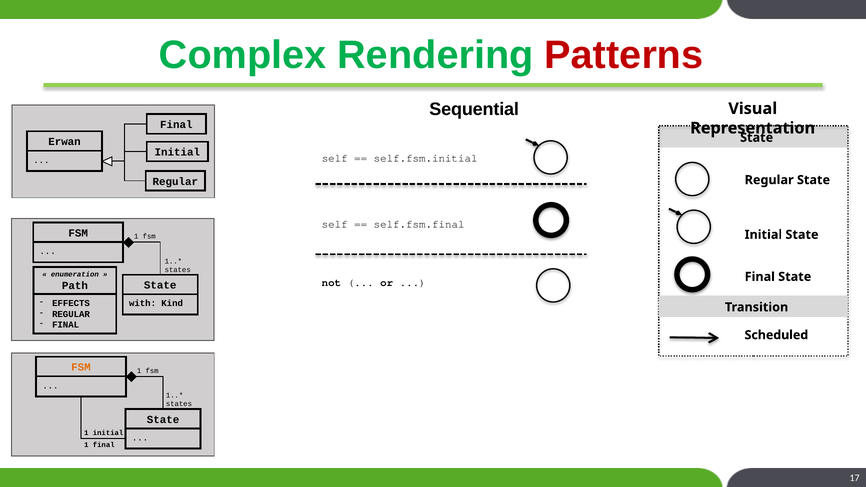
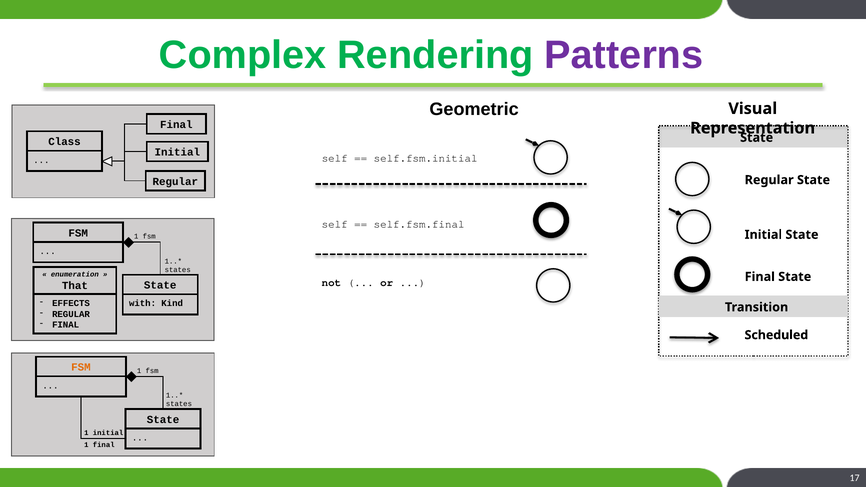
Patterns colour: red -> purple (624, 55)
Sequential: Sequential -> Geometric (474, 109)
Erwan: Erwan -> Class (65, 142)
Path: Path -> That (75, 286)
